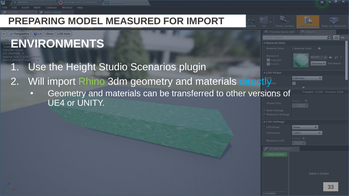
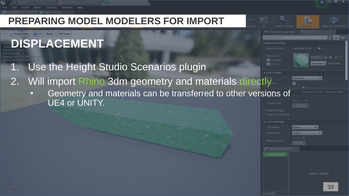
MEASURED: MEASURED -> MODELERS (133, 21)
ENVIRONMENTS: ENVIRONMENTS -> DISPLACEMENT (57, 44)
directly colour: light blue -> light green (256, 82)
